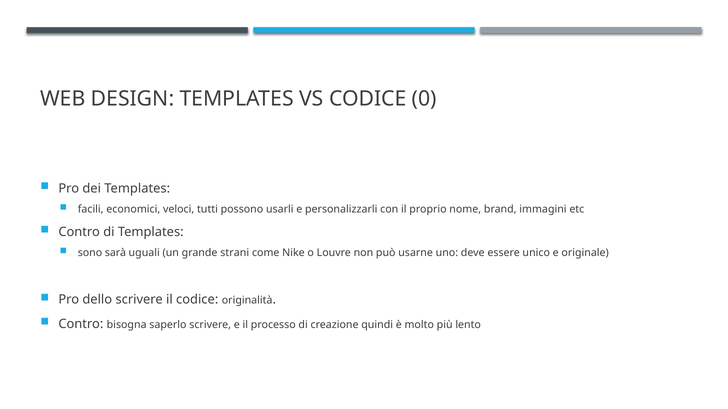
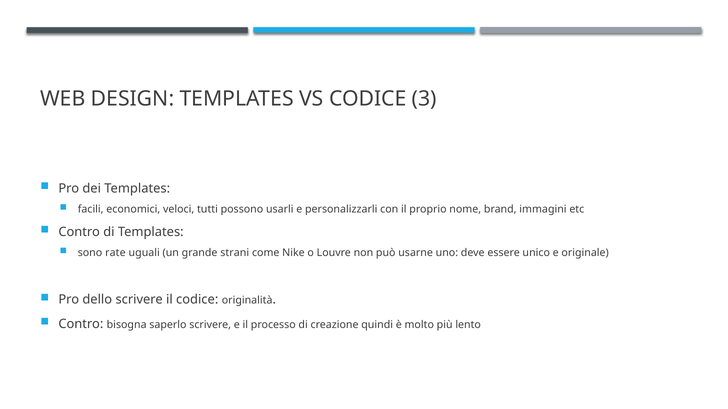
0: 0 -> 3 (424, 99)
sarà: sarà -> rate (115, 253)
